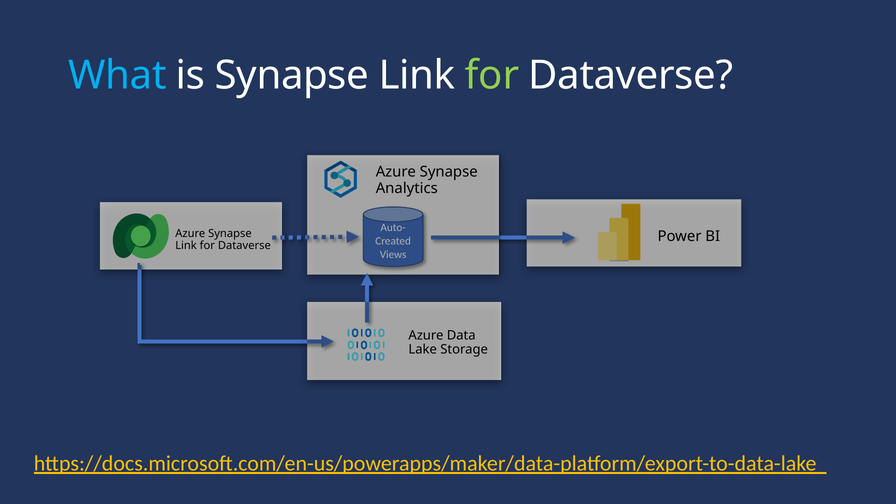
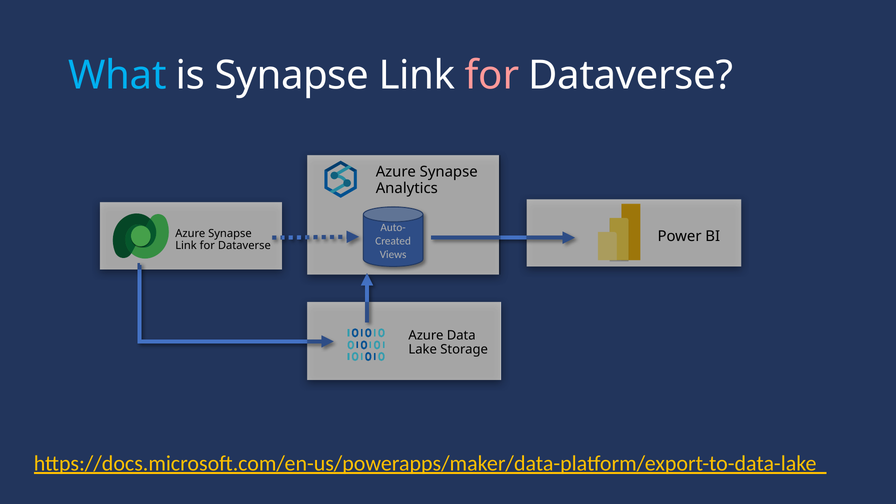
for colour: light green -> pink (492, 75)
